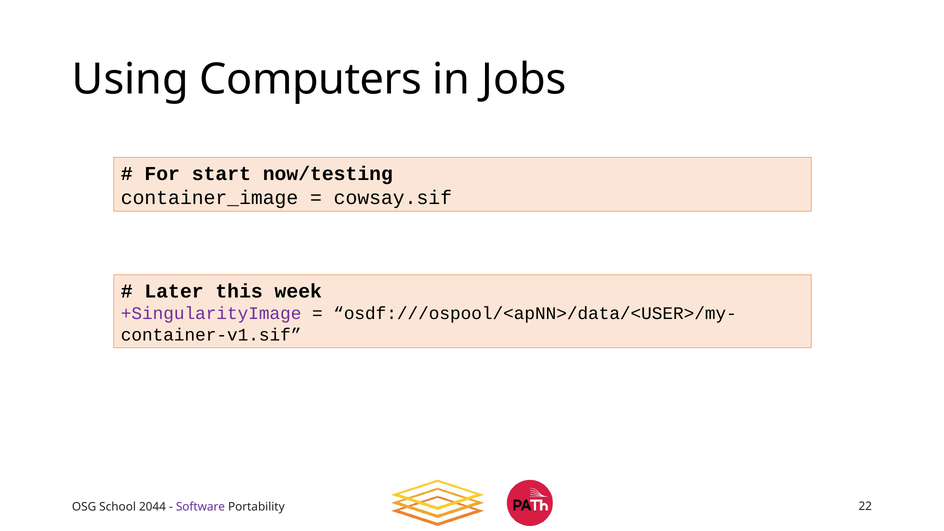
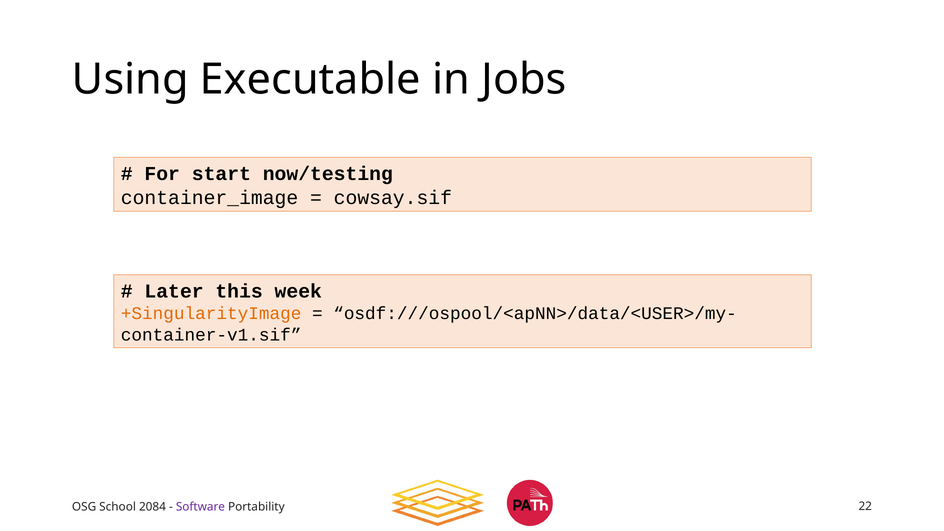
Computers: Computers -> Executable (310, 79)
+SingularityImage colour: purple -> orange (211, 314)
2044: 2044 -> 2084 (152, 507)
